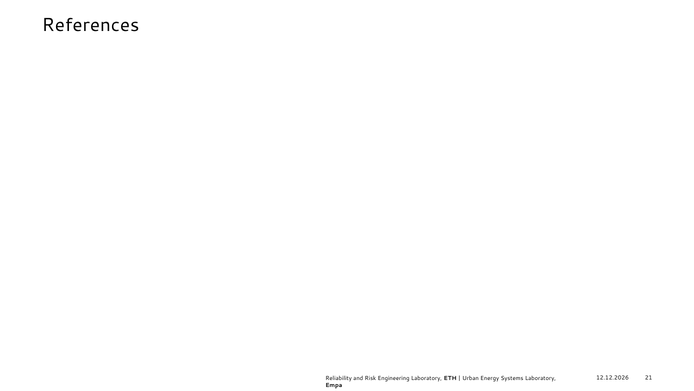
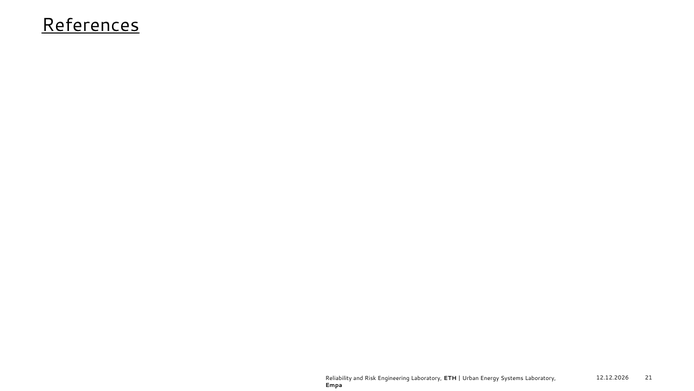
References underline: none -> present (91, 25)
